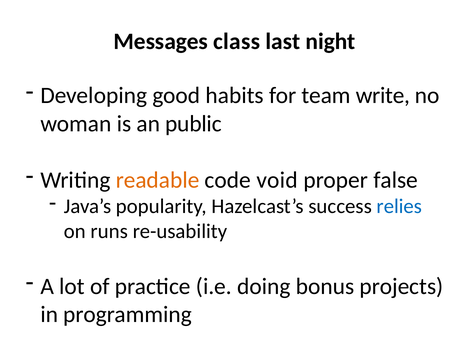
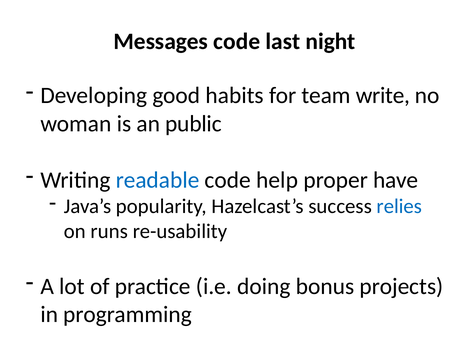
Messages class: class -> code (237, 41)
readable colour: orange -> blue (158, 180)
void: void -> help (277, 180)
false: false -> have (396, 180)
